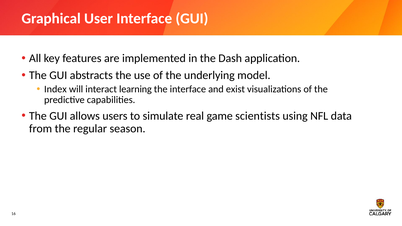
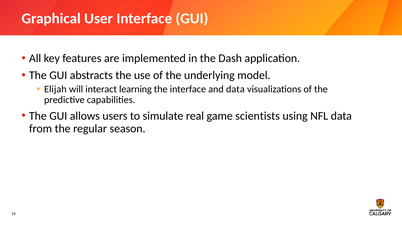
Index: Index -> Elijah (55, 89)
and exist: exist -> data (235, 89)
